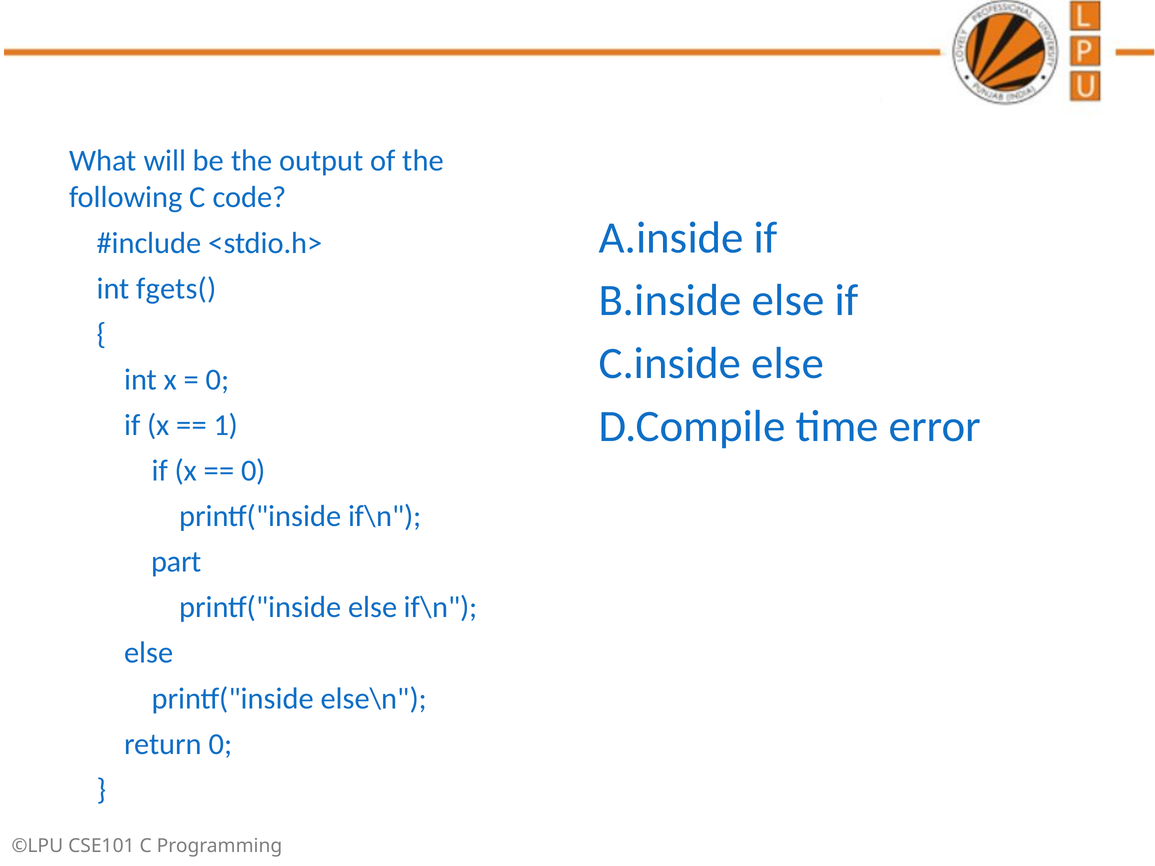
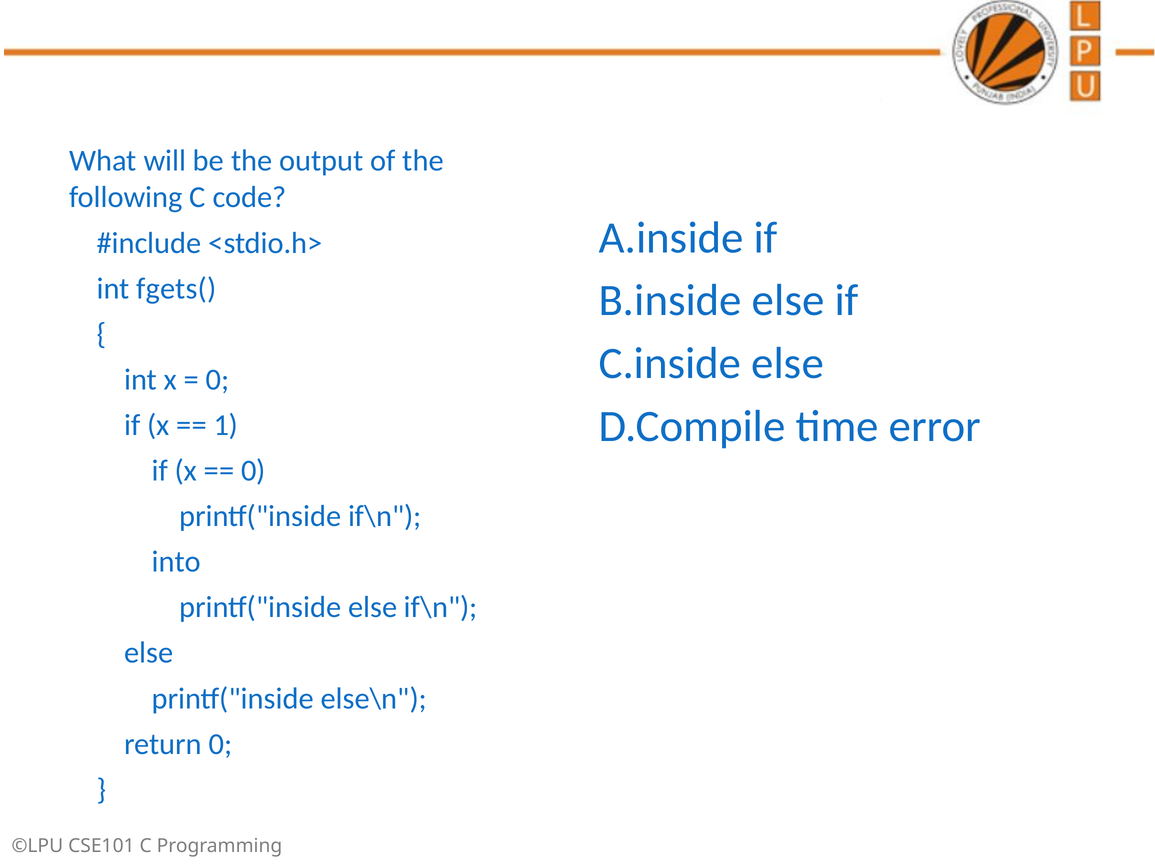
part: part -> into (176, 562)
